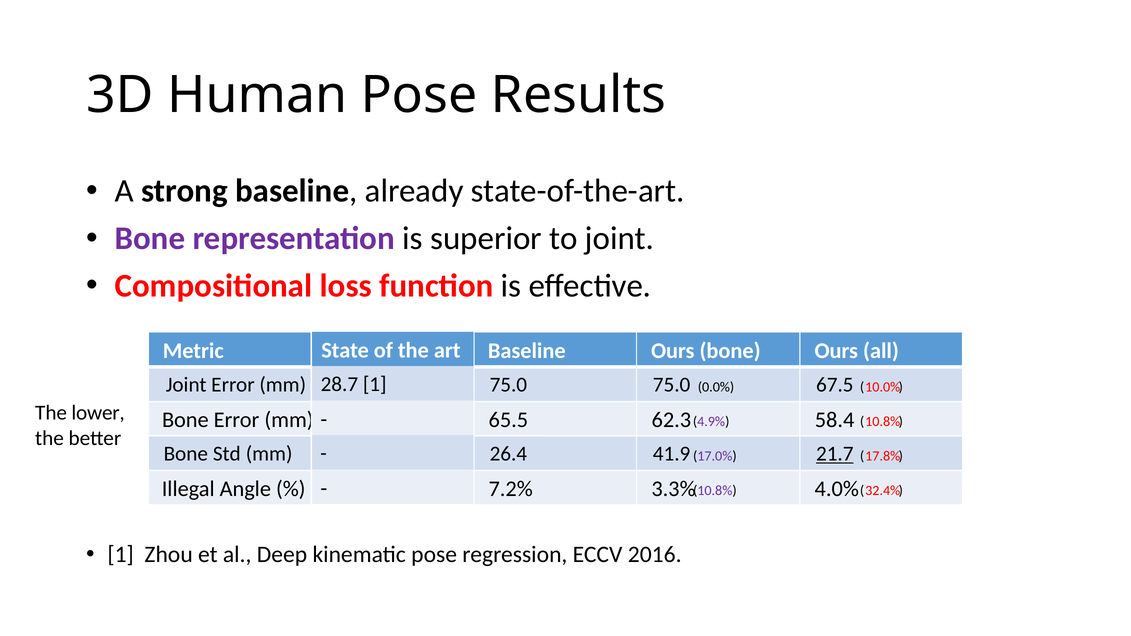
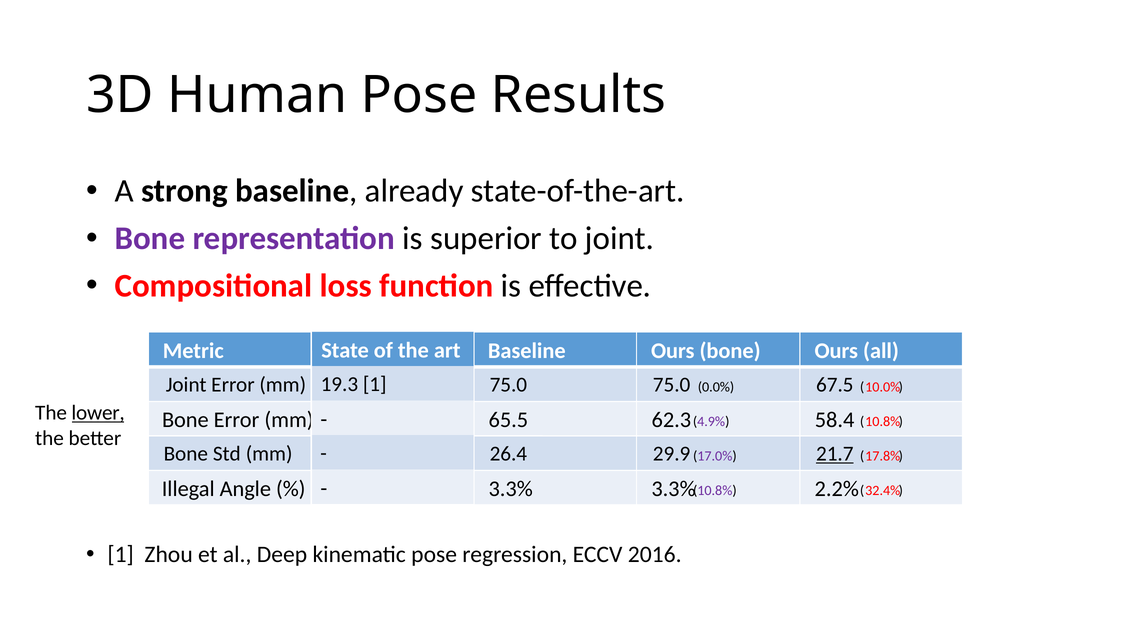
28.7: 28.7 -> 19.3 (339, 384)
lower underline: none -> present (98, 413)
41.9: 41.9 -> 29.9 (672, 454)
7.2%: 7.2% -> 3.3% (511, 489)
4.0%: 4.0% -> 2.2% (837, 489)
